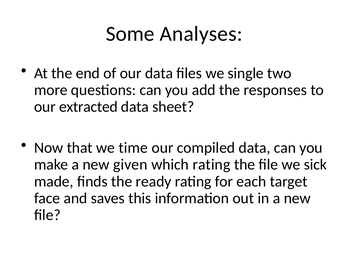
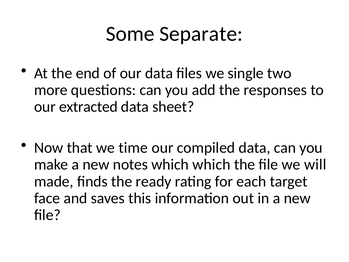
Analyses: Analyses -> Separate (201, 34)
given: given -> notes (130, 164)
which rating: rating -> which (211, 164)
sick: sick -> will (315, 164)
